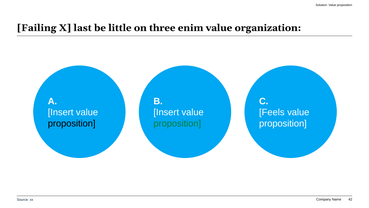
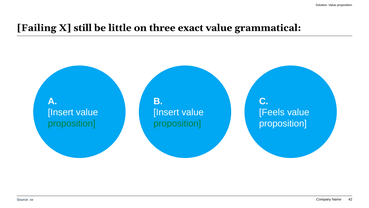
last: last -> still (83, 28)
enim: enim -> exact (191, 28)
organization: organization -> grammatical (268, 28)
proposition colour: black -> green (72, 123)
